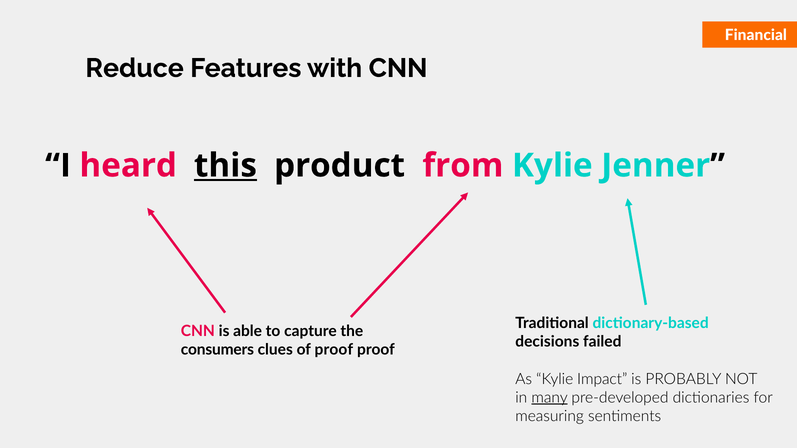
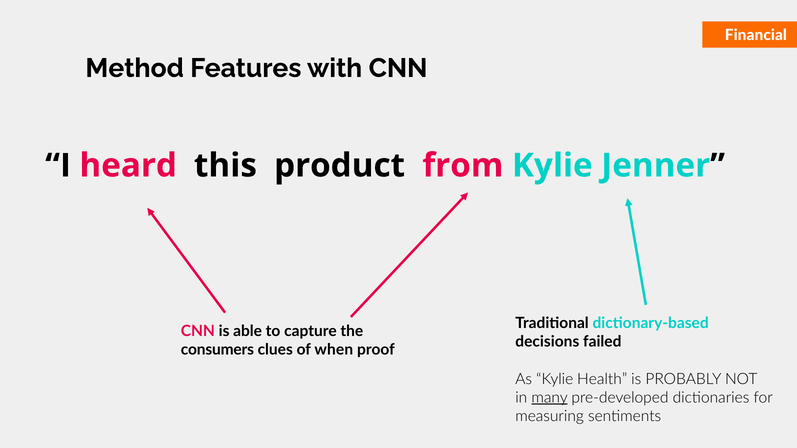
Reduce: Reduce -> Method (135, 68)
this underline: present -> none (225, 166)
of proof: proof -> when (334, 350)
Impact: Impact -> Health (602, 379)
